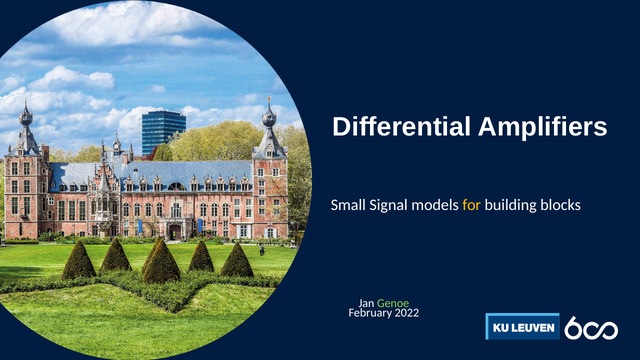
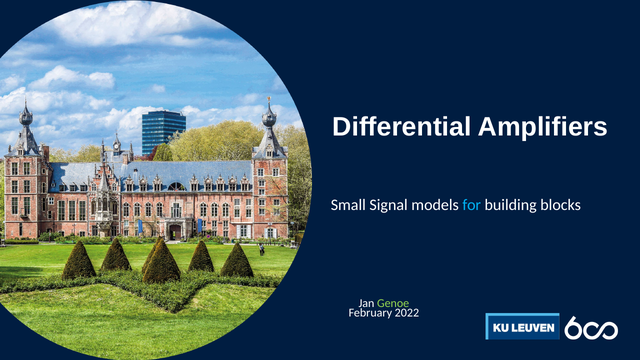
for colour: yellow -> light blue (472, 205)
